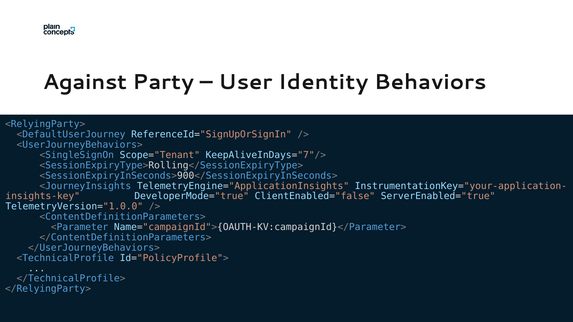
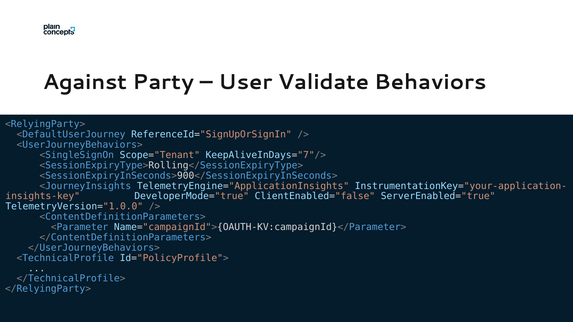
Identity: Identity -> Validate (323, 82)
